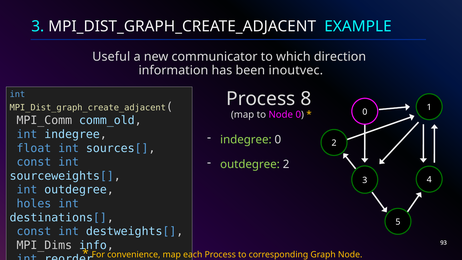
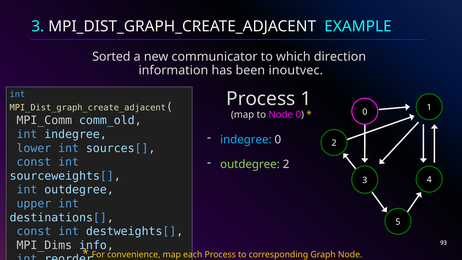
Useful: Useful -> Sorted (111, 57)
Process 8: 8 -> 1 (306, 99)
indegree colour: light green -> light blue (246, 139)
float: float -> lower (34, 148)
holes: holes -> upper (34, 204)
